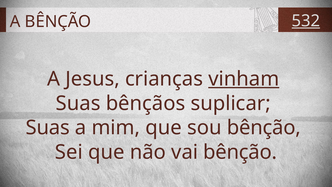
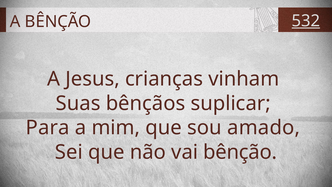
vinham underline: present -> none (244, 79)
Suas: Suas -> Para (48, 128)
sou bênção: bênção -> amado (264, 128)
